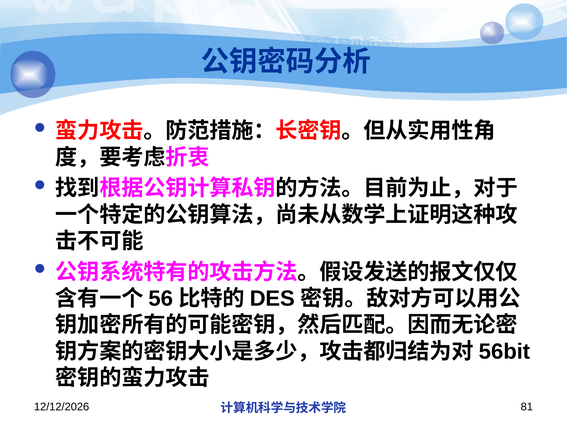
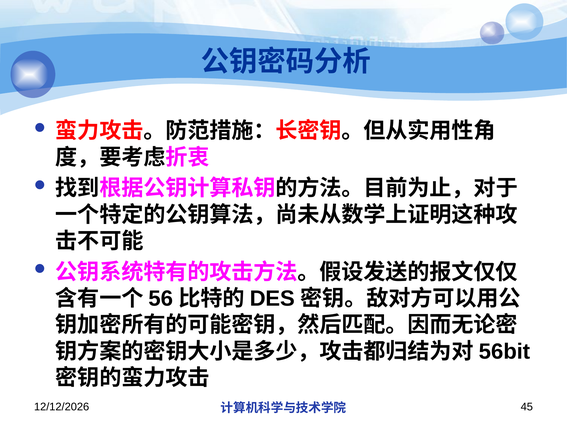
81: 81 -> 45 (527, 407)
